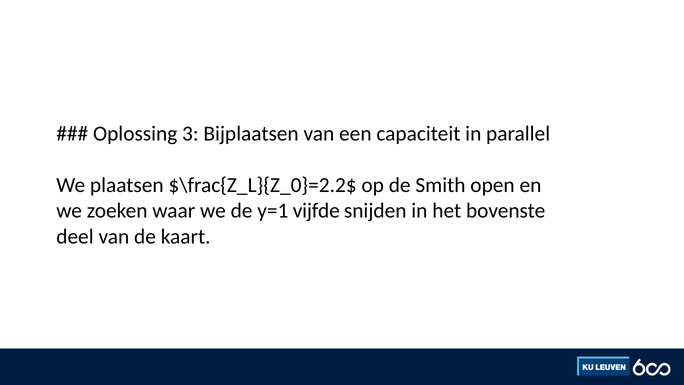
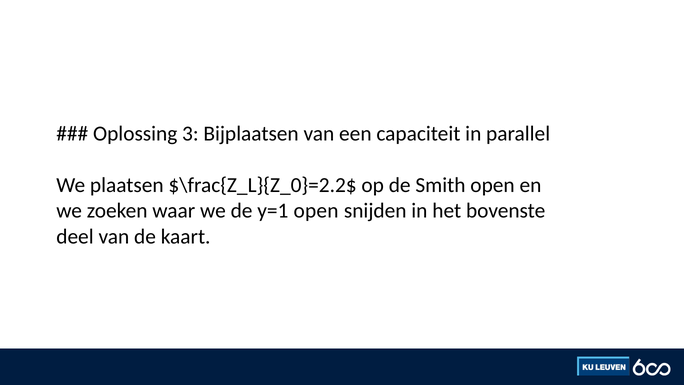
y=1 vijfde: vijfde -> open (316, 211)
